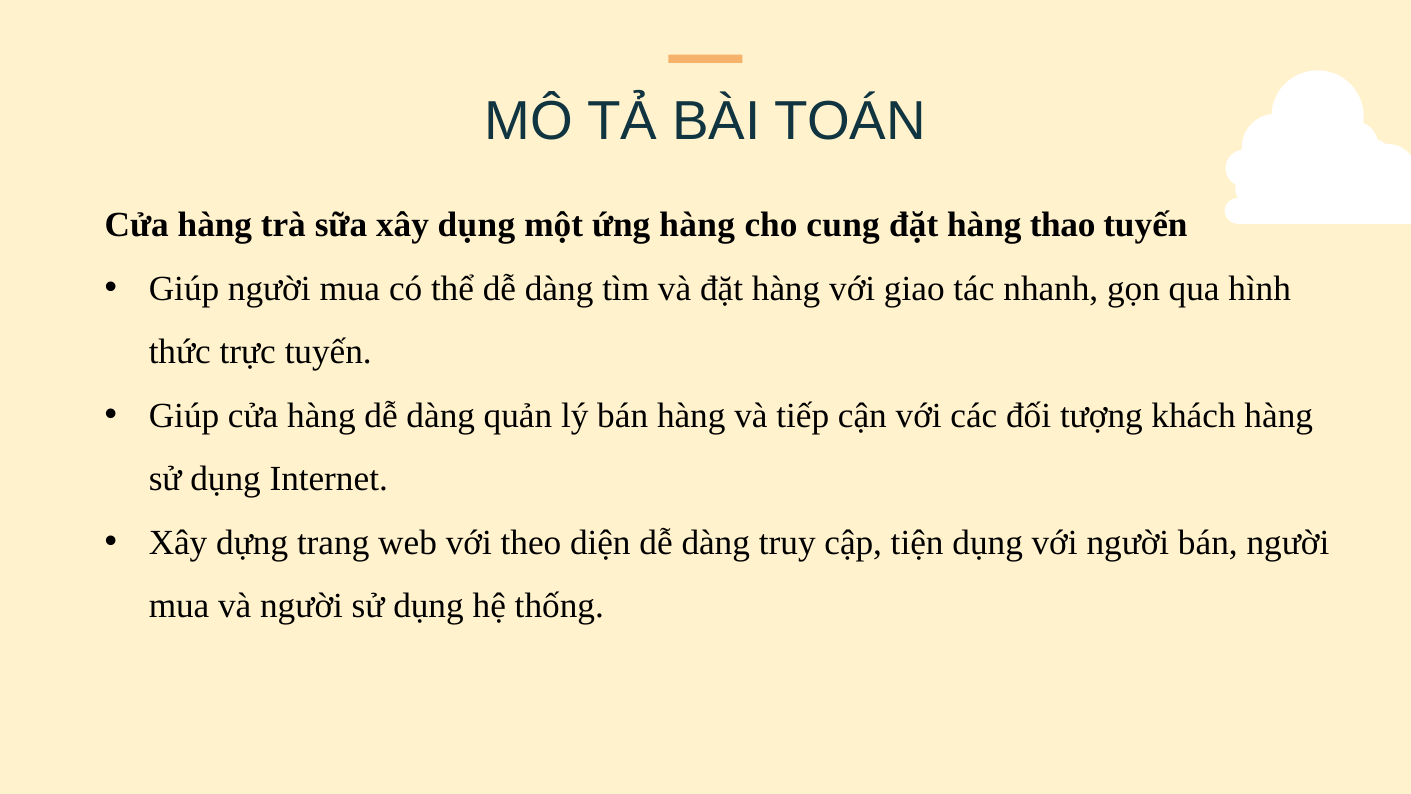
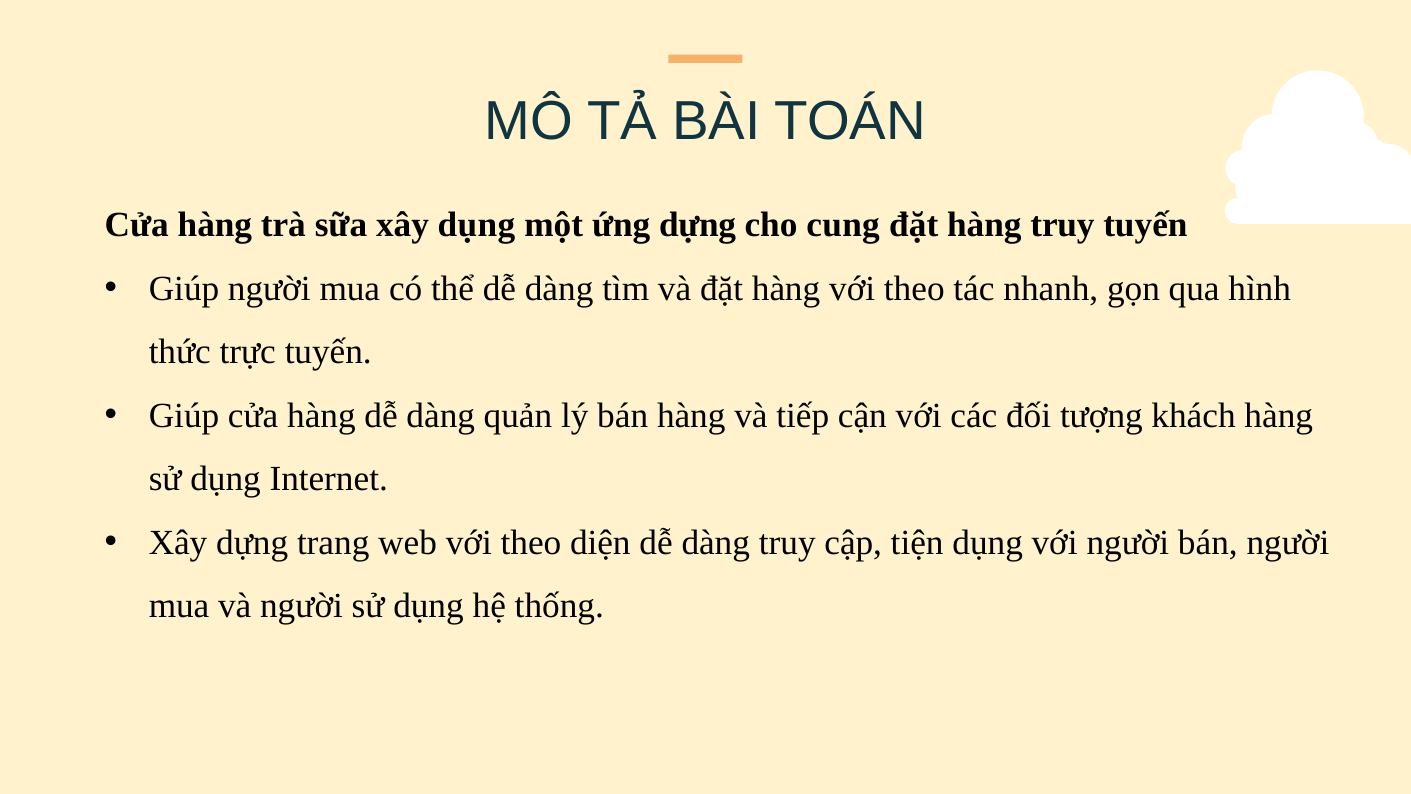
ứng hàng: hàng -> dựng (698, 225)
hàng thao: thao -> truy (1063, 225)
hàng với giao: giao -> theo (914, 288)
